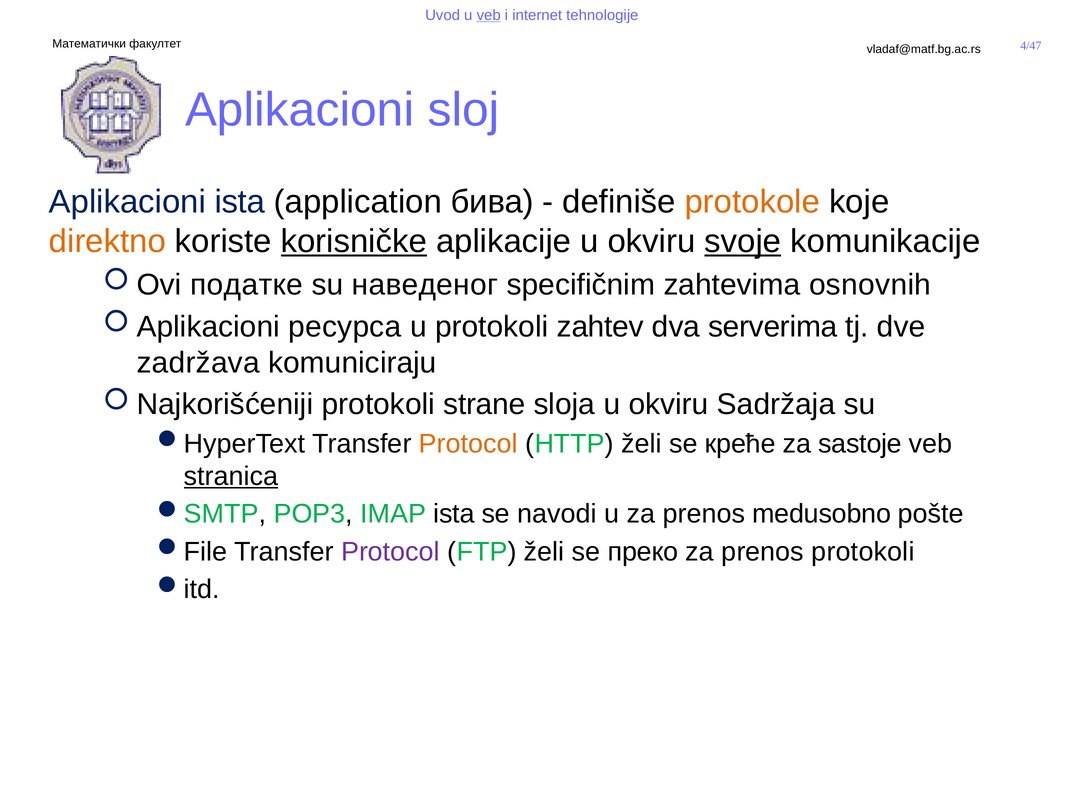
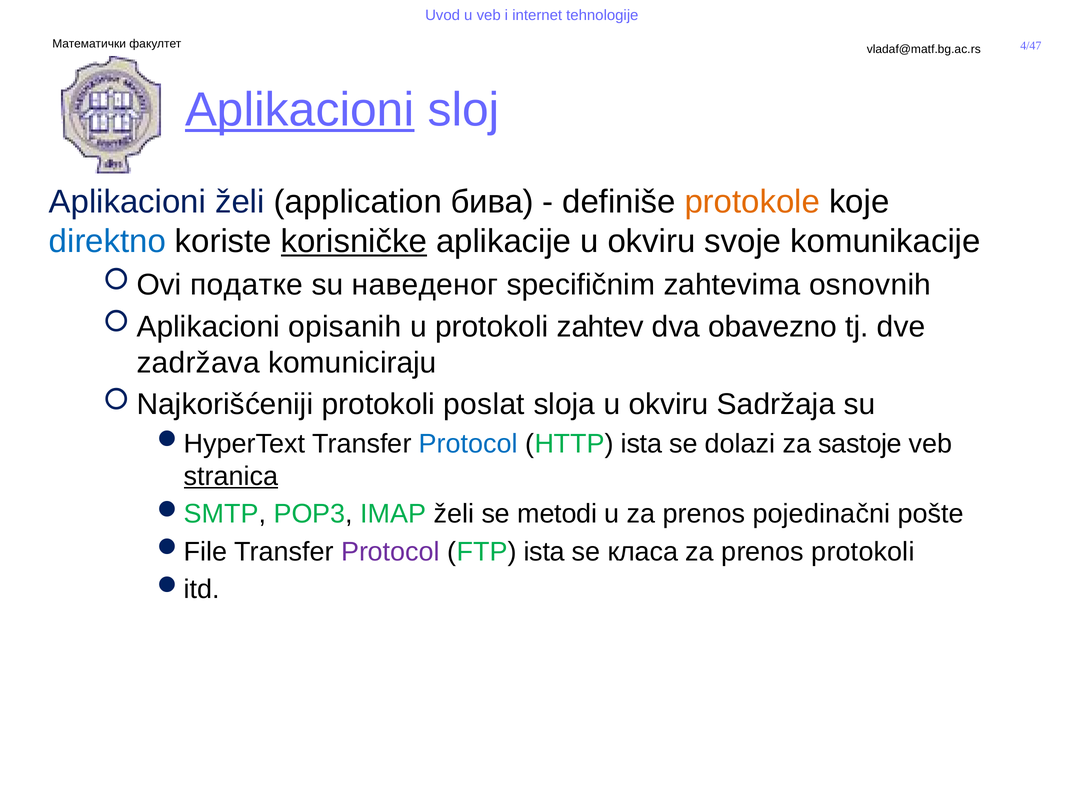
veb underline: present -> none (489, 15)
Aplikacioni underline: none -> present (300, 110)
Aplikacioni ista: ista -> želi (240, 202)
direktno colour: orange -> blue (107, 241)
svoje underline: present -> none (743, 241)
ресурса: ресурса -> opisanih (345, 327)
serverima: serverima -> obavezno (773, 327)
strane: strane -> poslat (484, 405)
Protocol colour: orange -> blue (468, 444)
HTTP želi: želi -> ista (642, 444)
креће: креће -> dolazi (740, 444)
IMAP ista: ista -> želi (454, 514)
navodi: navodi -> metodi (557, 514)
medusobno: medusobno -> pojedinačni (821, 514)
FTP želi: želi -> ista (544, 552)
преко: преко -> класа (643, 552)
